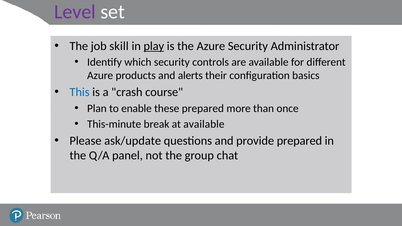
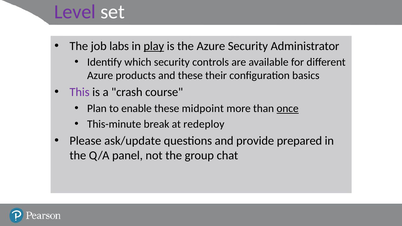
skill: skill -> labs (119, 46)
and alerts: alerts -> these (190, 76)
This colour: blue -> purple (80, 92)
these prepared: prepared -> midpoint (203, 109)
once underline: none -> present (288, 109)
at available: available -> redeploy (204, 124)
